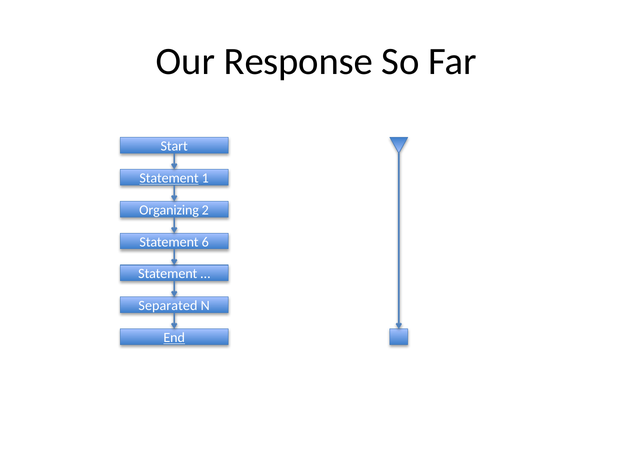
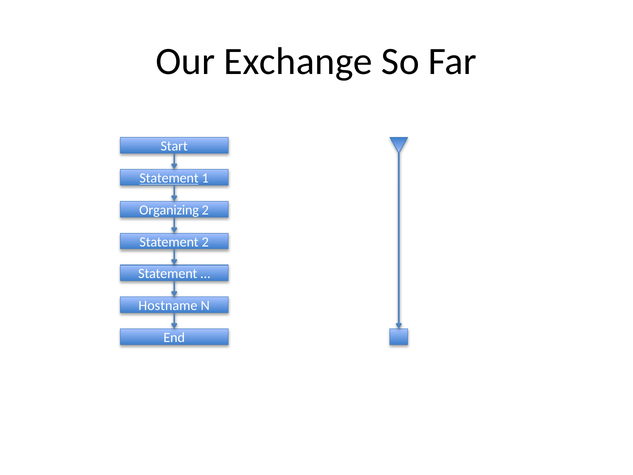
Response: Response -> Exchange (298, 61)
Statement 6: 6 -> 2 (205, 242)
Separated: Separated -> Hostname (168, 306)
End underline: present -> none (174, 338)
